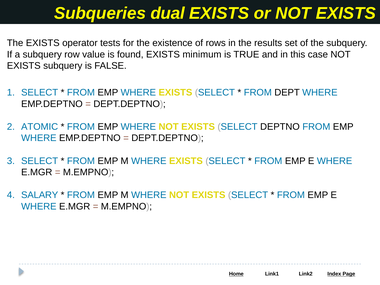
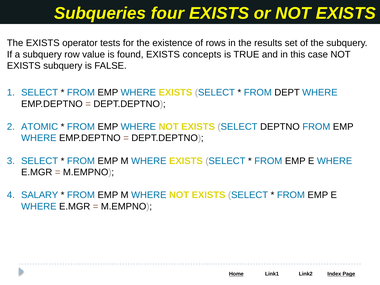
dual: dual -> four (167, 13)
minimum: minimum -> concepts (202, 54)
